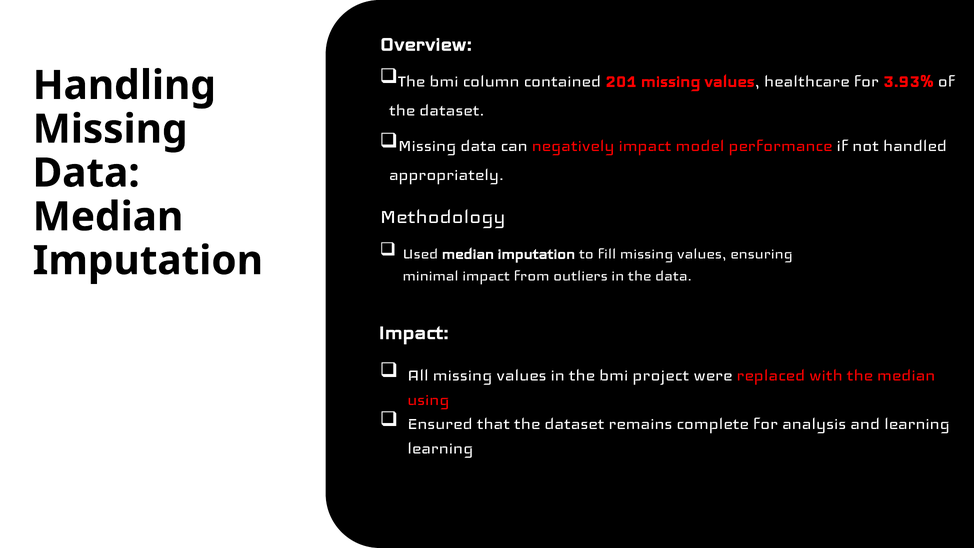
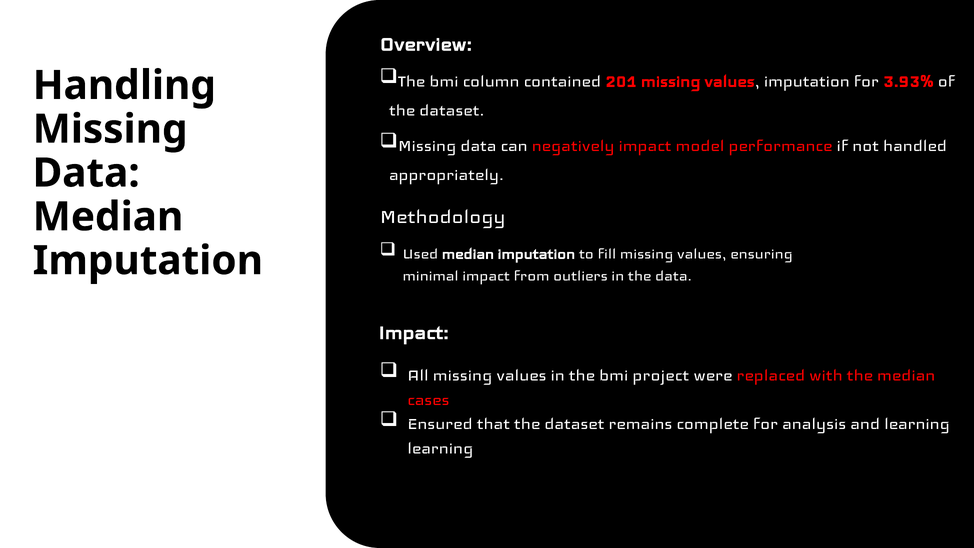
values healthcare: healthcare -> imputation (807, 80)
using: using -> cases (428, 398)
